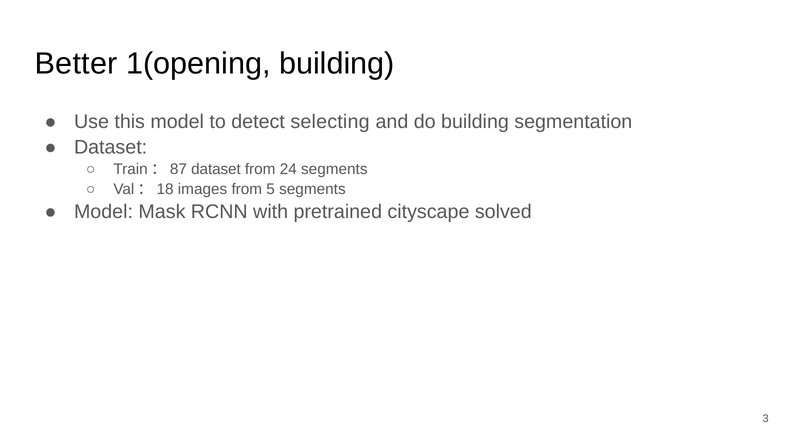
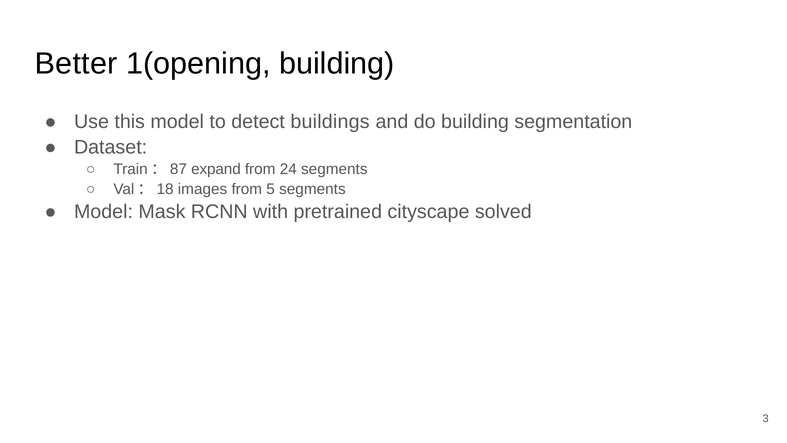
selecting: selecting -> buildings (330, 122)
Train：87 dataset: dataset -> expand (216, 169)
